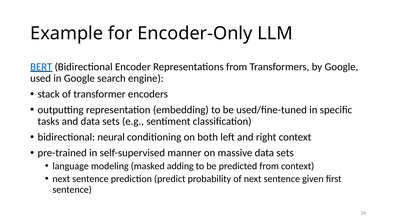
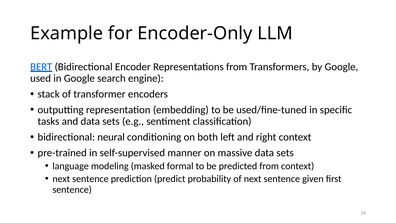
adding: adding -> formal (180, 166)
